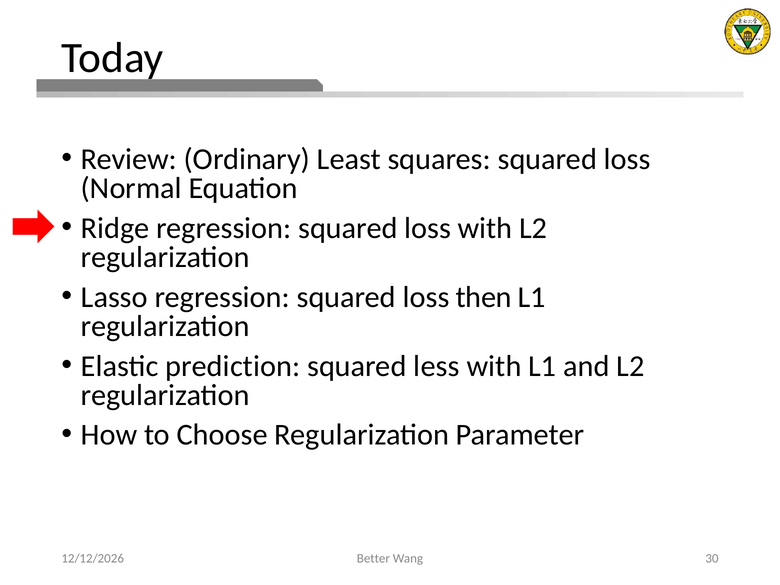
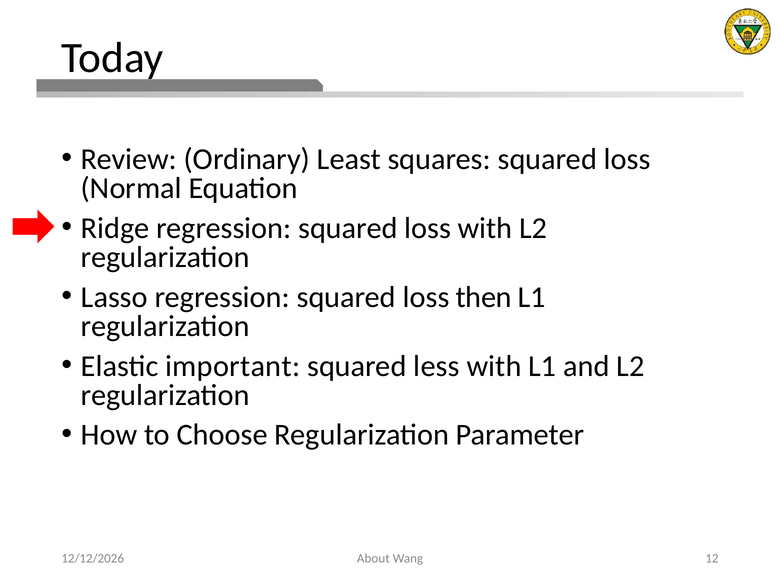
prediction: prediction -> important (233, 366)
Better: Better -> About (373, 559)
30: 30 -> 12 (712, 559)
